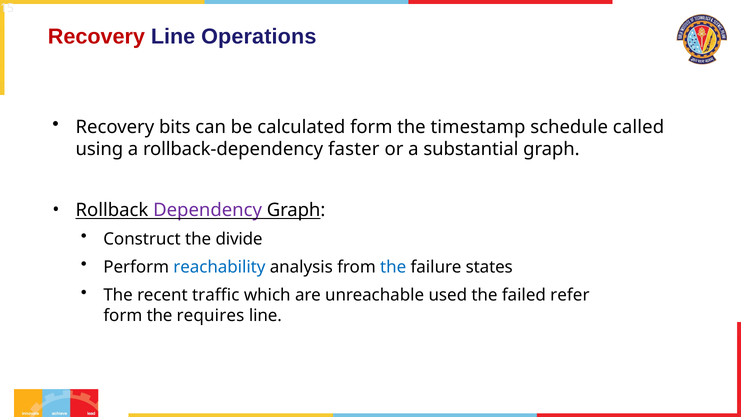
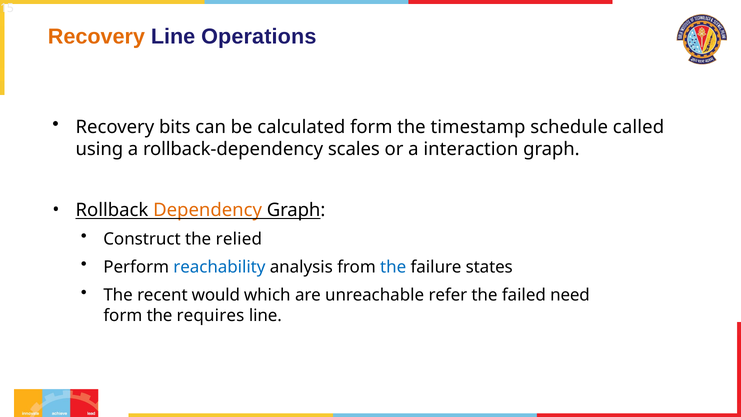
Recovery colour: red -> orange (96, 37)
faster: faster -> scales (354, 149)
substantial: substantial -> interaction (471, 149)
Dependency colour: purple -> orange (208, 210)
divide: divide -> relied (239, 239)
traffic: traffic -> would (216, 295)
used: used -> refer (448, 295)
refer: refer -> need (570, 295)
